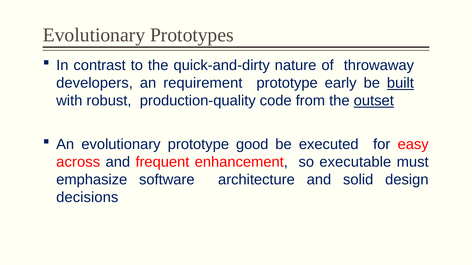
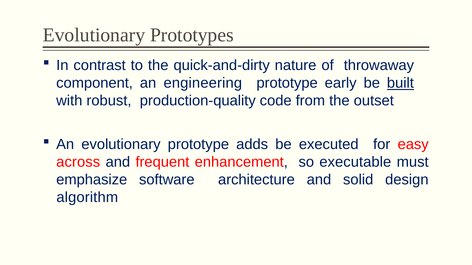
developers: developers -> component (95, 83)
requirement: requirement -> engineering (203, 83)
outset underline: present -> none (374, 101)
good: good -> adds (252, 144)
decisions: decisions -> algorithm (87, 198)
